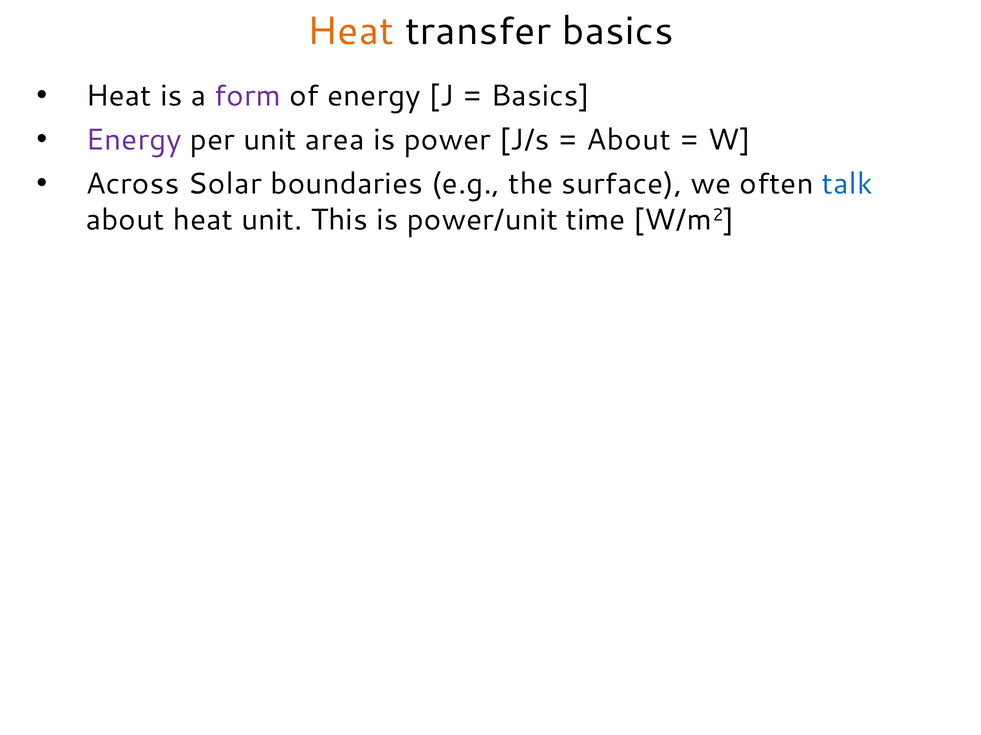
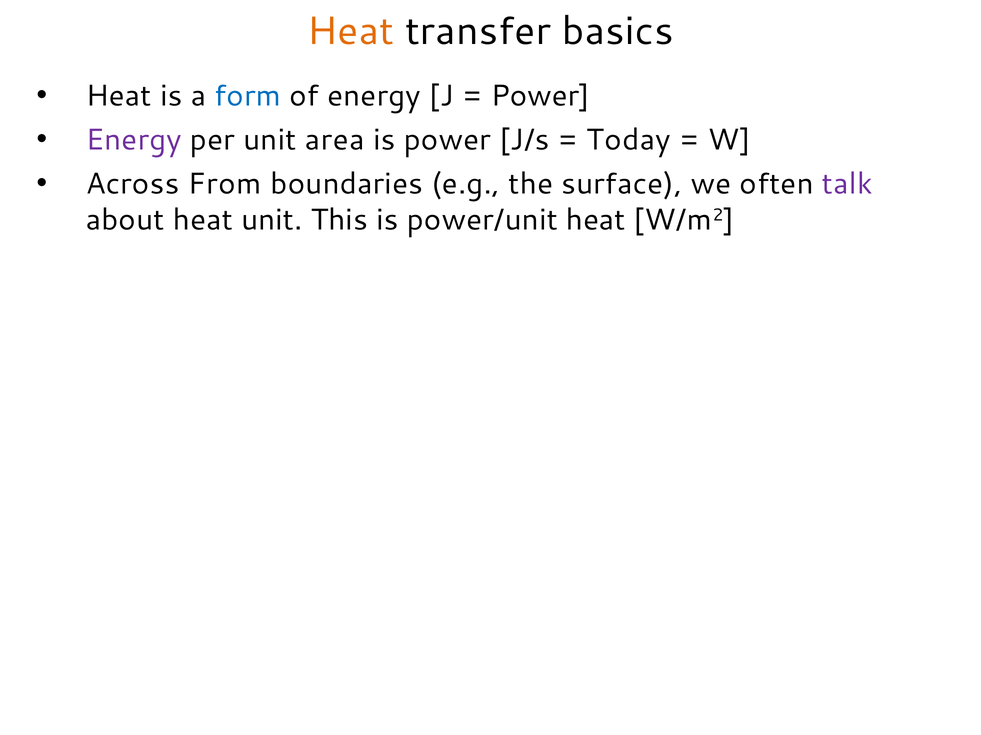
form colour: purple -> blue (248, 96)
Basics: Basics -> Power (540, 96)
About: About -> Today (629, 140)
Solar: Solar -> From (225, 184)
talk colour: blue -> purple (847, 184)
power/unit time: time -> heat (596, 220)
